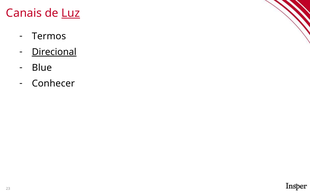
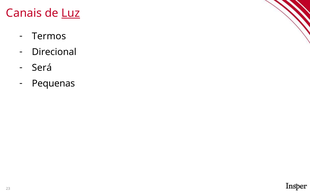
Direcional underline: present -> none (54, 52)
Blue: Blue -> Será (42, 68)
Conhecer: Conhecer -> Pequenas (53, 83)
